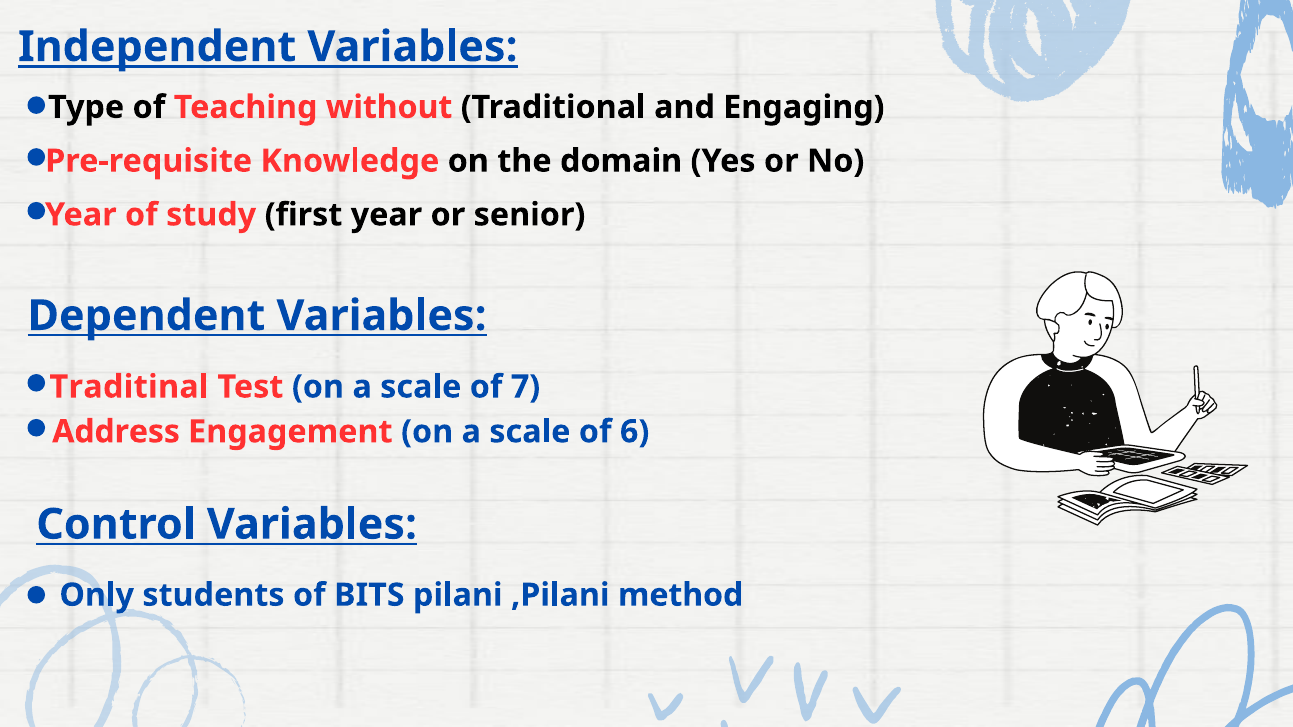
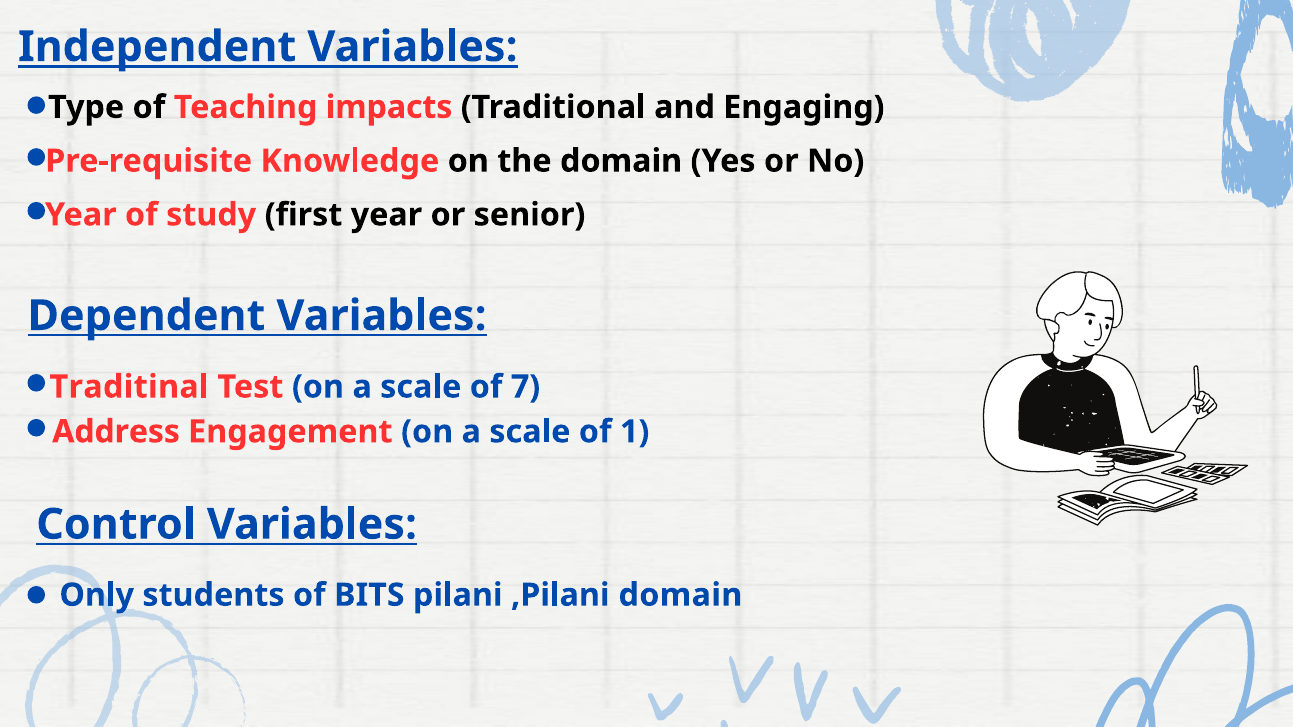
without: without -> impacts (389, 107)
6: 6 -> 1 (635, 432)
,Pilani method: method -> domain (680, 595)
